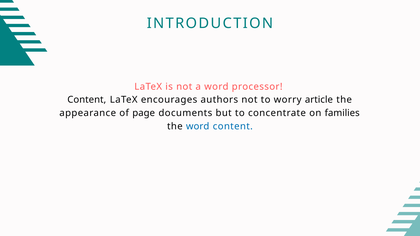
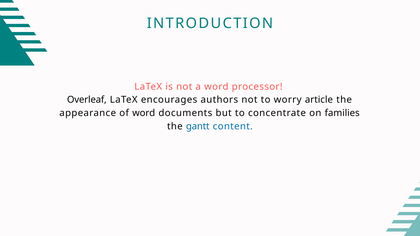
Content: Content -> Overleaf (87, 100)
of page: page -> word (144, 113)
the word: word -> gantt (198, 127)
